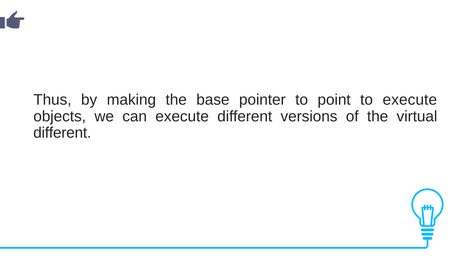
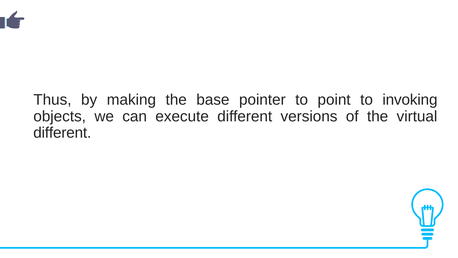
to execute: execute -> invoking (410, 100)
